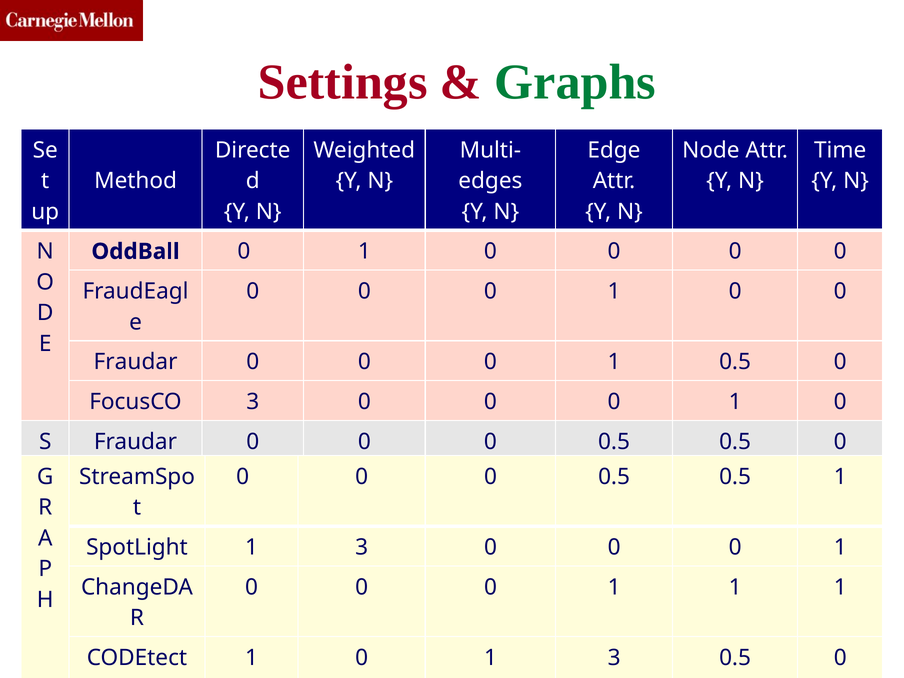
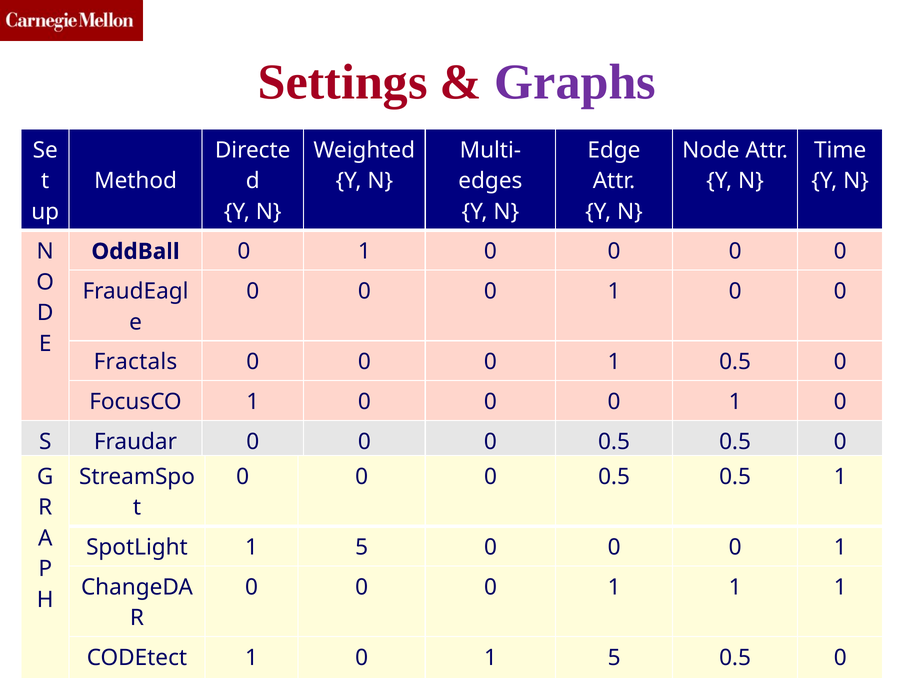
Graphs colour: green -> purple (575, 82)
Fraudar: Fraudar -> Fractals (135, 362)
FocusCO 3: 3 -> 1 (253, 402)
SpotLight 1 3: 3 -> 5 (362, 547)
3: 3 -> 5 (614, 658)
